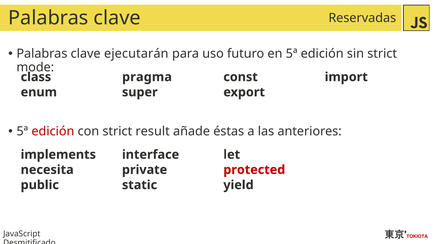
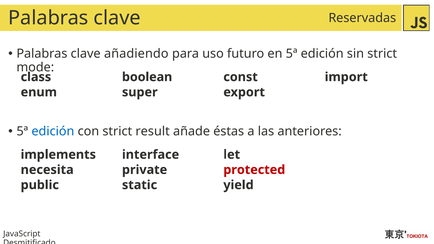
ejecutarán: ejecutarán -> añadiendo (136, 54)
pragma: pragma -> boolean (147, 77)
edición colour: red -> blue (53, 131)
